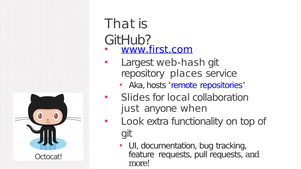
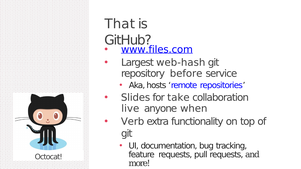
www.first.com: www.first.com -> www.files.com (157, 50)
places: places -> before (186, 74)
local: local -> take (178, 98)
just: just -> live (130, 109)
Look: Look -> Verb (133, 122)
